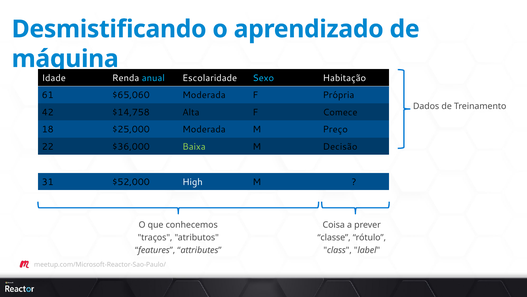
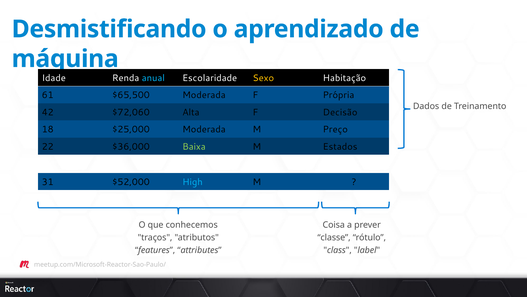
Sexo colour: light blue -> yellow (263, 78)
$65,060: $65,060 -> $65,500 (131, 95)
$14,758: $14,758 -> $72,060 (131, 112)
Comece: Comece -> Decisão (340, 112)
Decisão: Decisão -> Estados (340, 146)
High colour: white -> light blue (192, 182)
